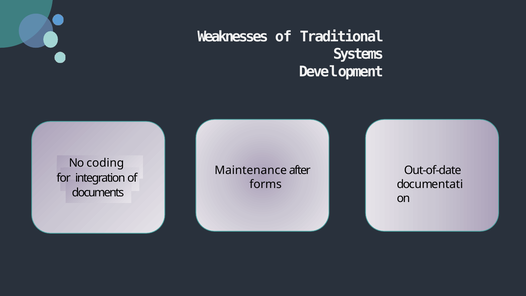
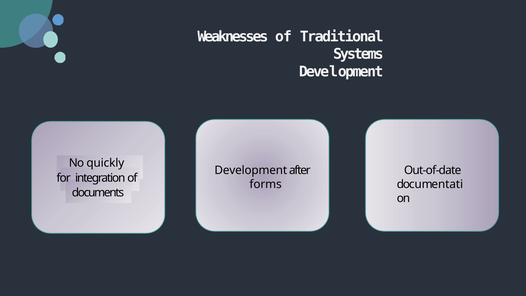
coding: coding -> quickly (105, 163)
Maintenance: Maintenance -> Development (251, 170)
